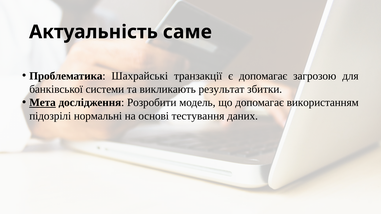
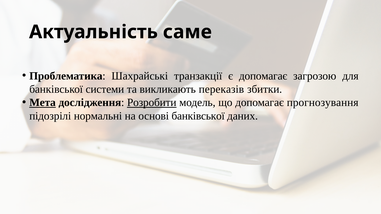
результат: результат -> переказів (221, 89)
Розробити underline: none -> present (152, 103)
використанням: використанням -> прогнозування (323, 103)
основі тестування: тестування -> банківської (198, 116)
